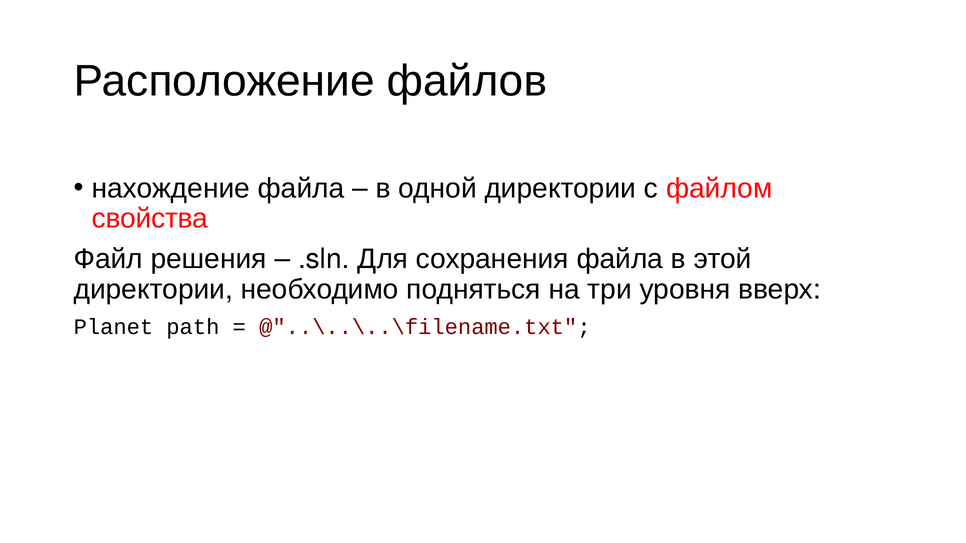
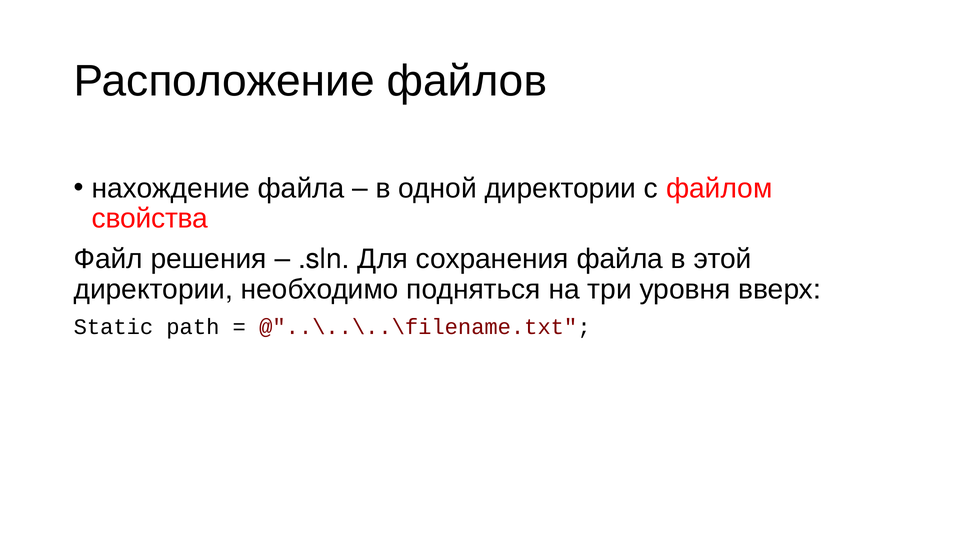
Planet: Planet -> Static (113, 327)
